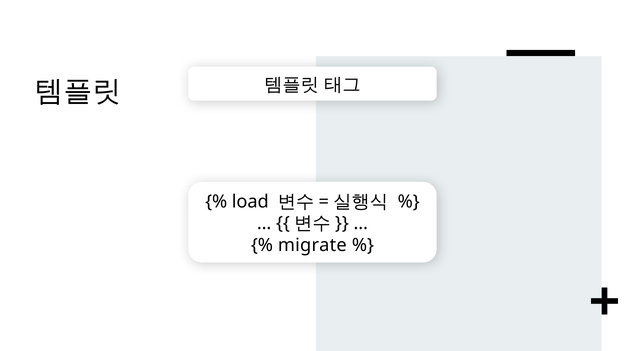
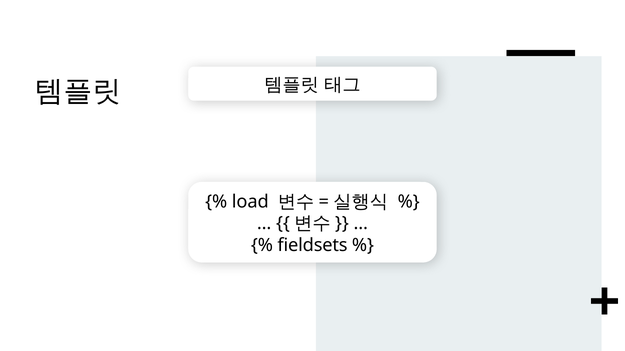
migrate: migrate -> fieldsets (313, 246)
